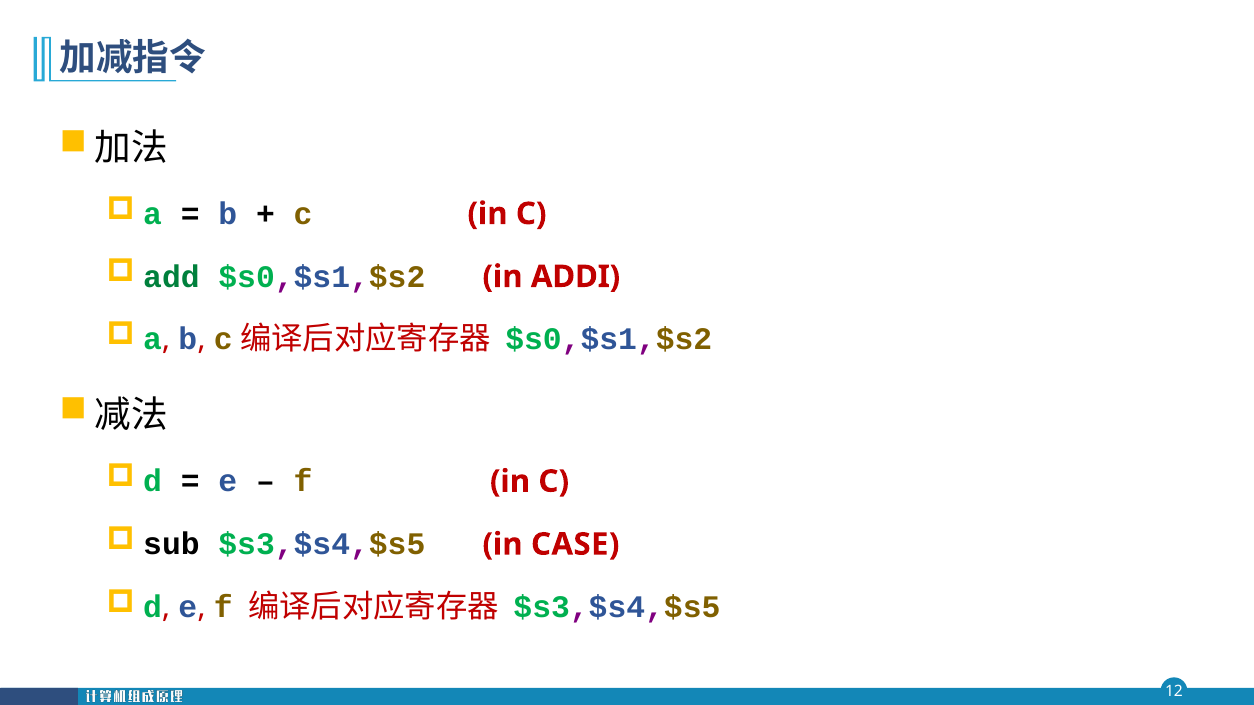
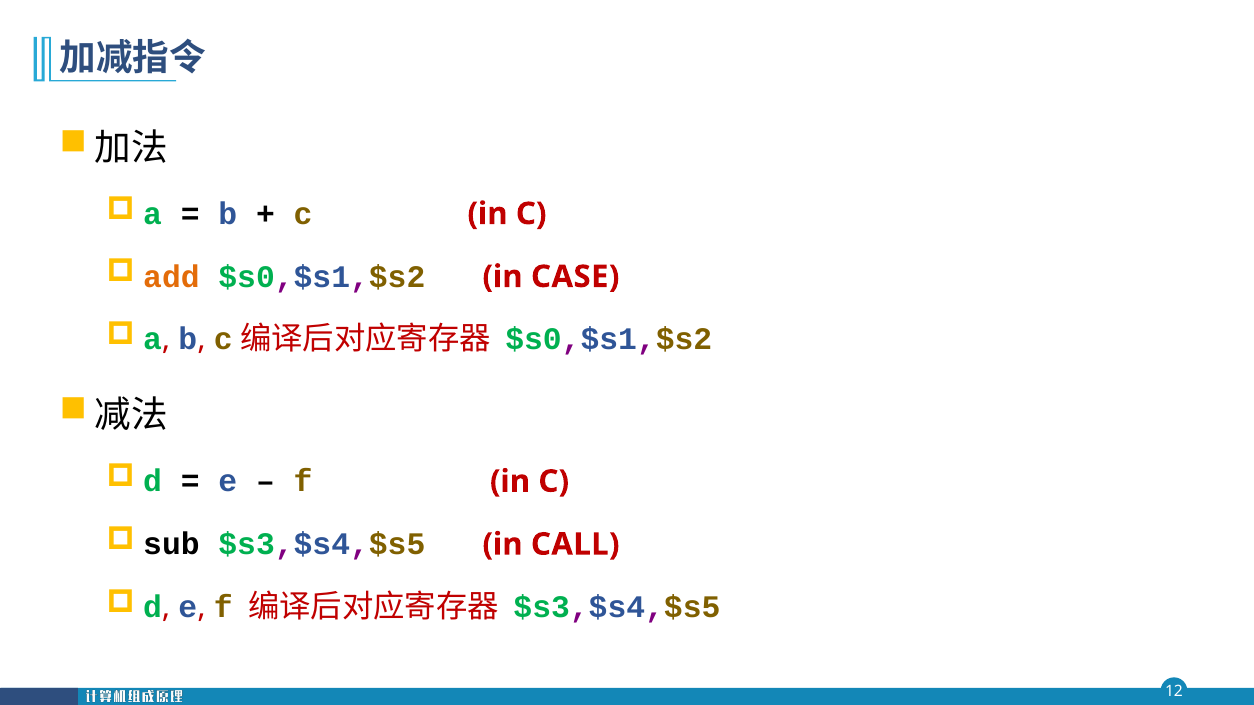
add colour: green -> orange (171, 277)
ADDI: ADDI -> CASE (575, 277)
CASE: CASE -> CALL (575, 545)
